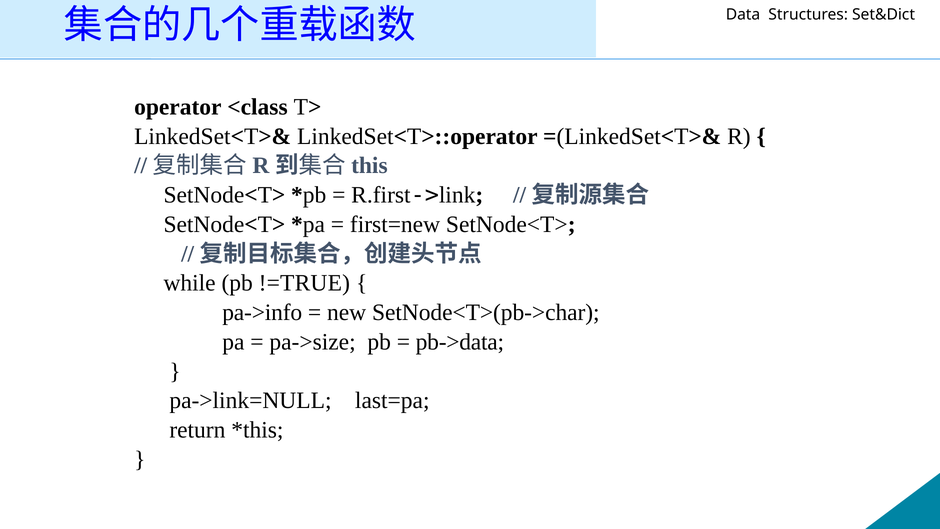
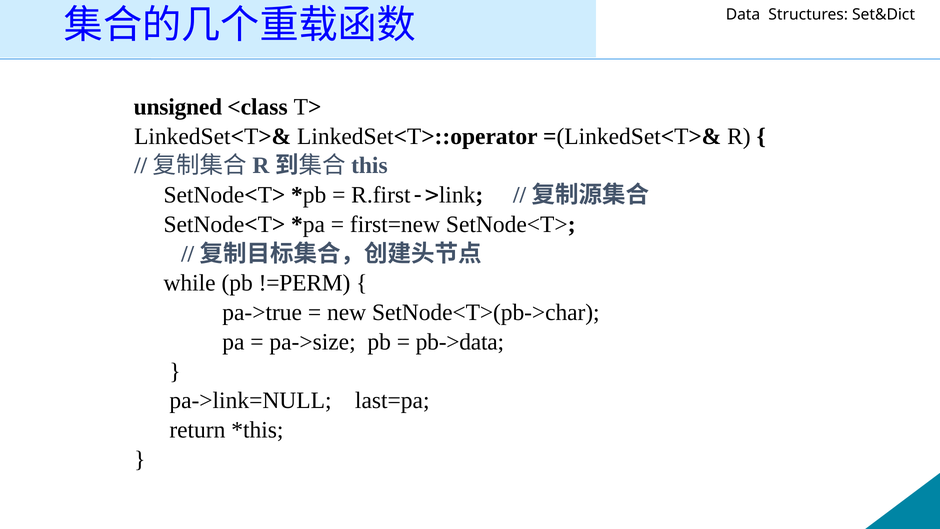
operator: operator -> unsigned (178, 107)
!=TRUE: !=TRUE -> !=PERM (305, 283)
pa->info: pa->info -> pa->true (262, 312)
